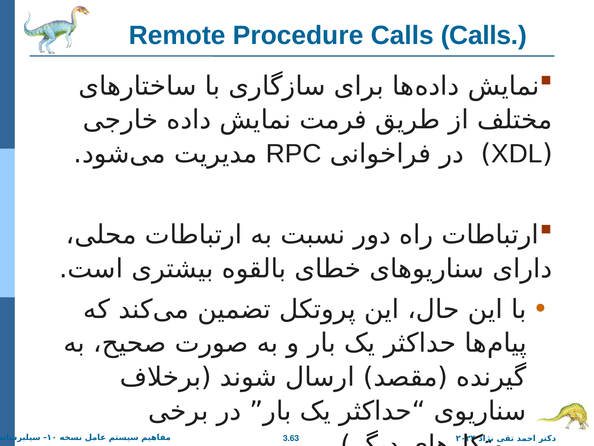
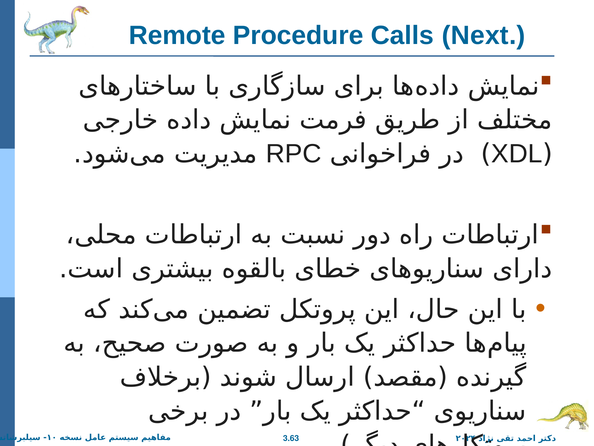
Calls Calls: Calls -> Next (484, 35)
